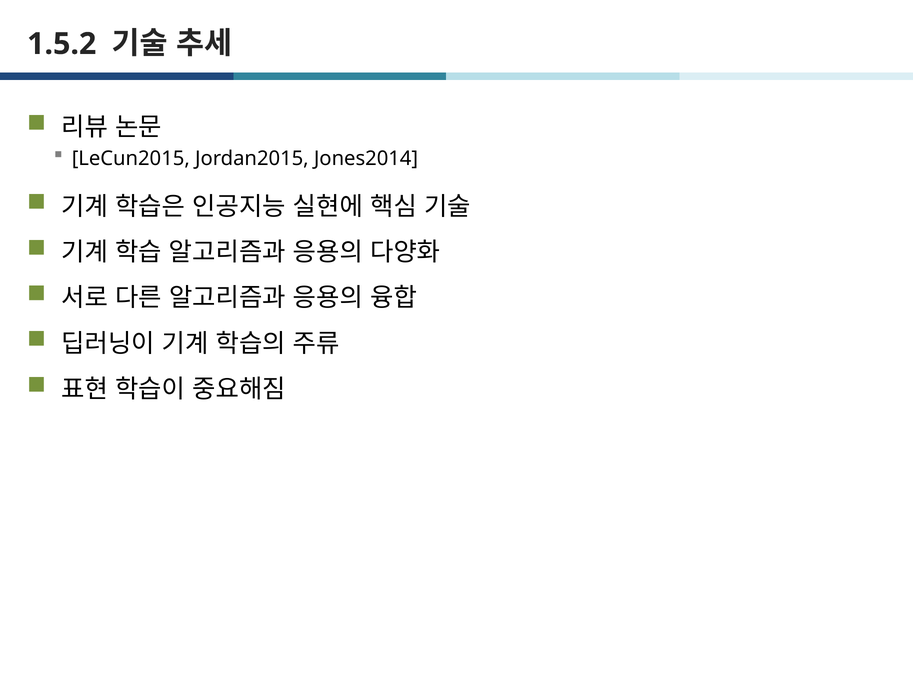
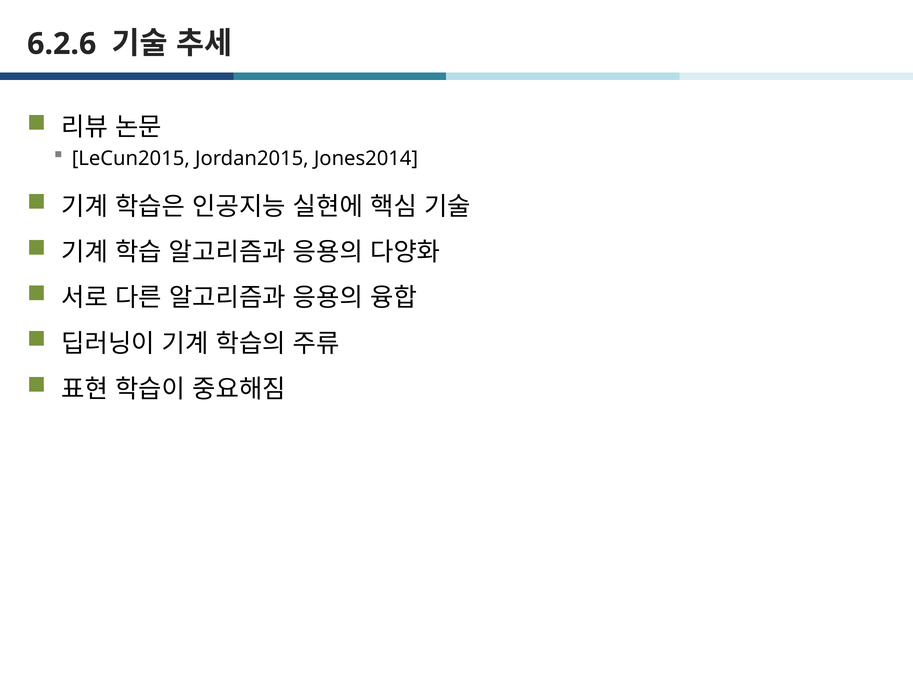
1.5.2: 1.5.2 -> 6.2.6 (62, 44)
